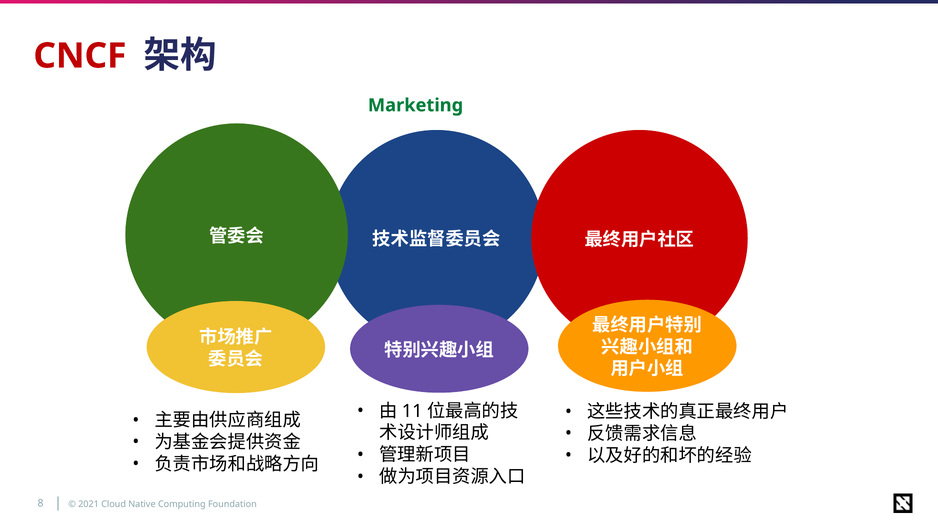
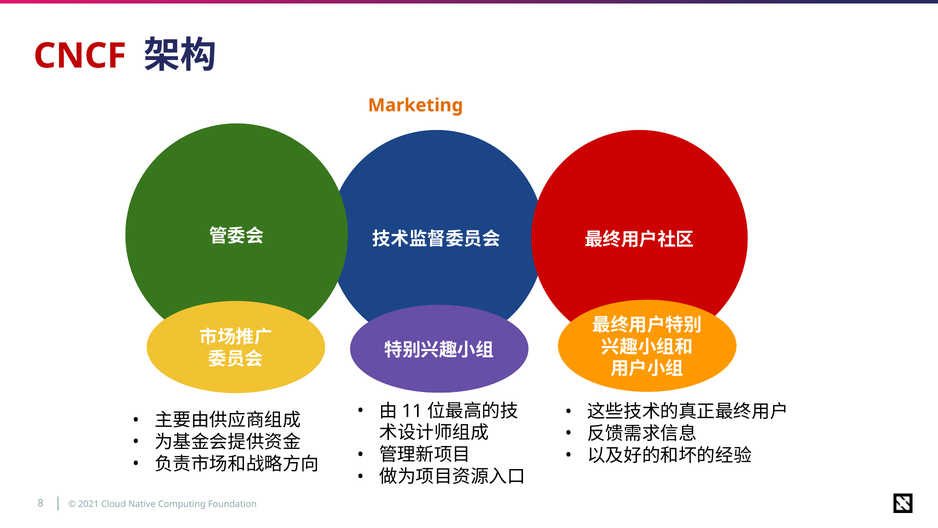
Marketing colour: green -> orange (416, 105)
